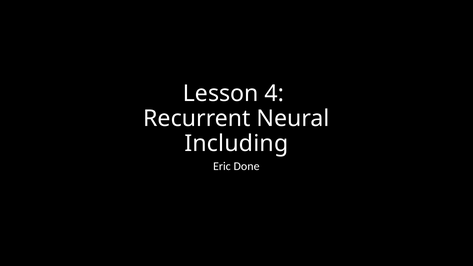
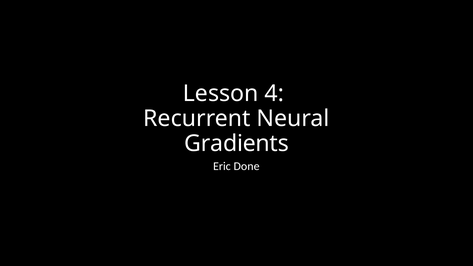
Including: Including -> Gradients (237, 144)
